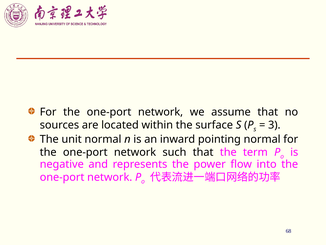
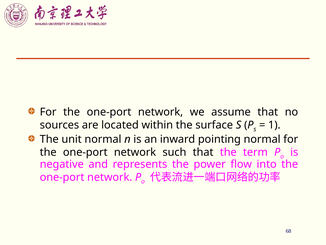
3: 3 -> 1 (274, 125)
